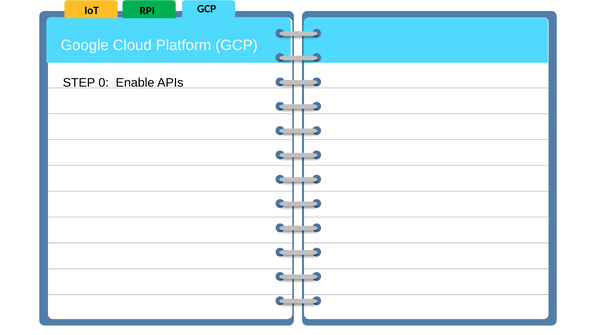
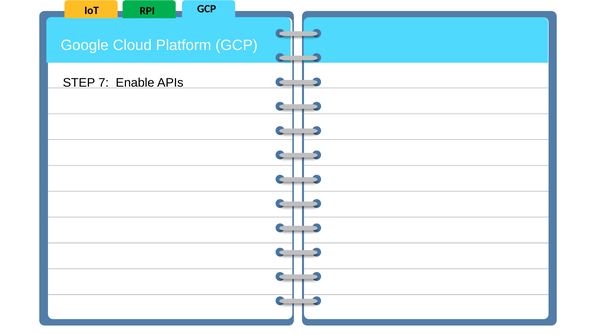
0: 0 -> 7 (104, 83)
